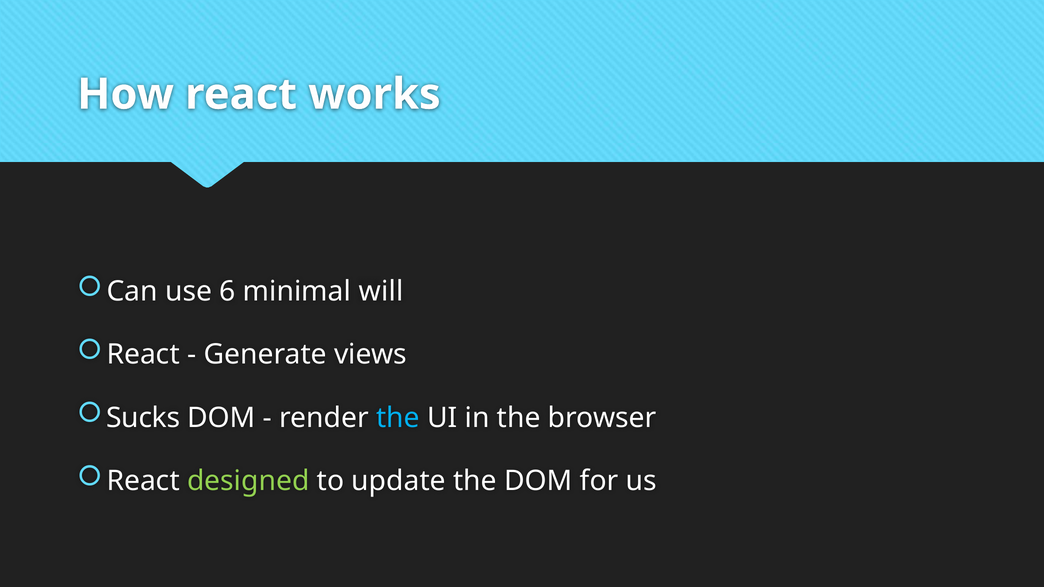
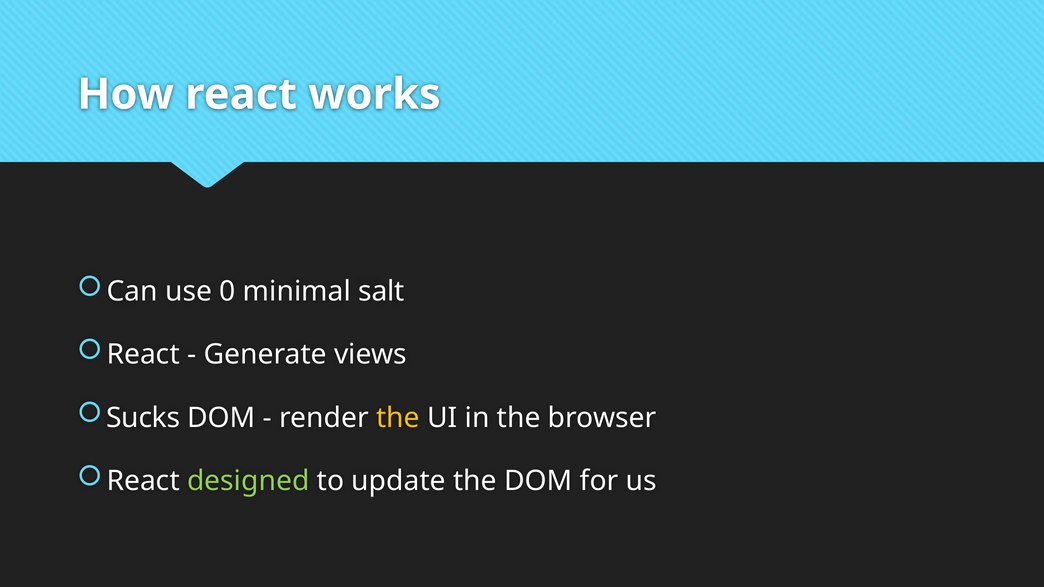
6: 6 -> 0 (228, 292)
will: will -> salt (381, 292)
the colour: light blue -> yellow (398, 418)
